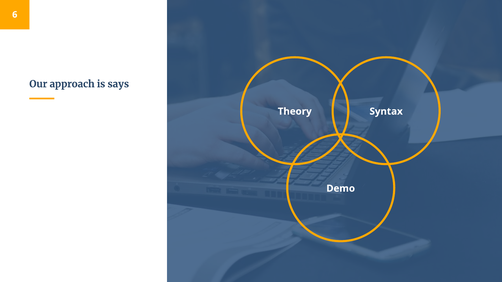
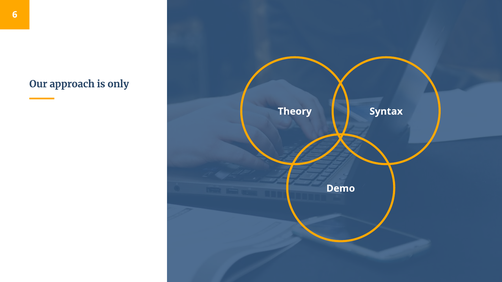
says: says -> only (118, 84)
